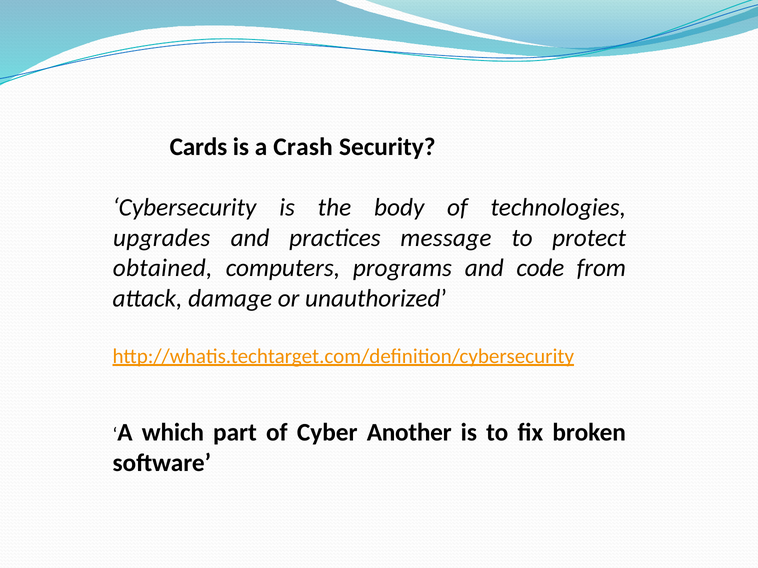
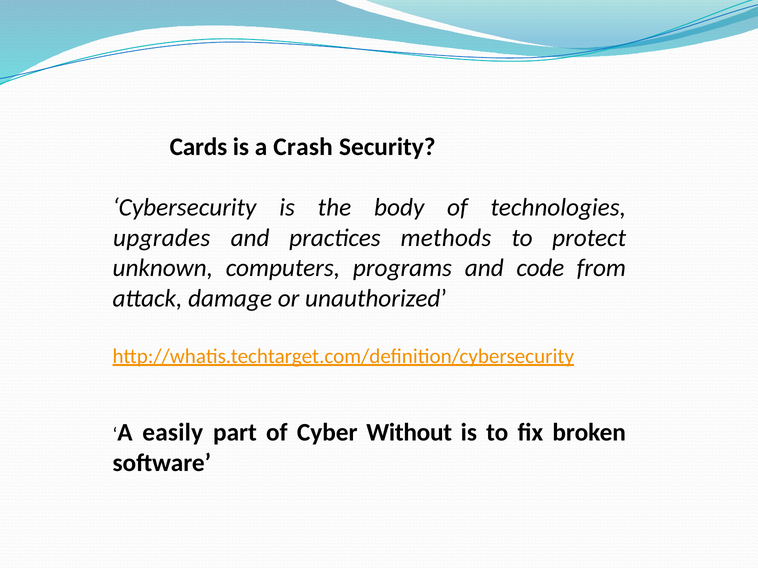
message: message -> methods (446, 238)
obtained: obtained -> unknown (163, 268)
which: which -> easily (173, 433)
Another: Another -> Without (409, 433)
